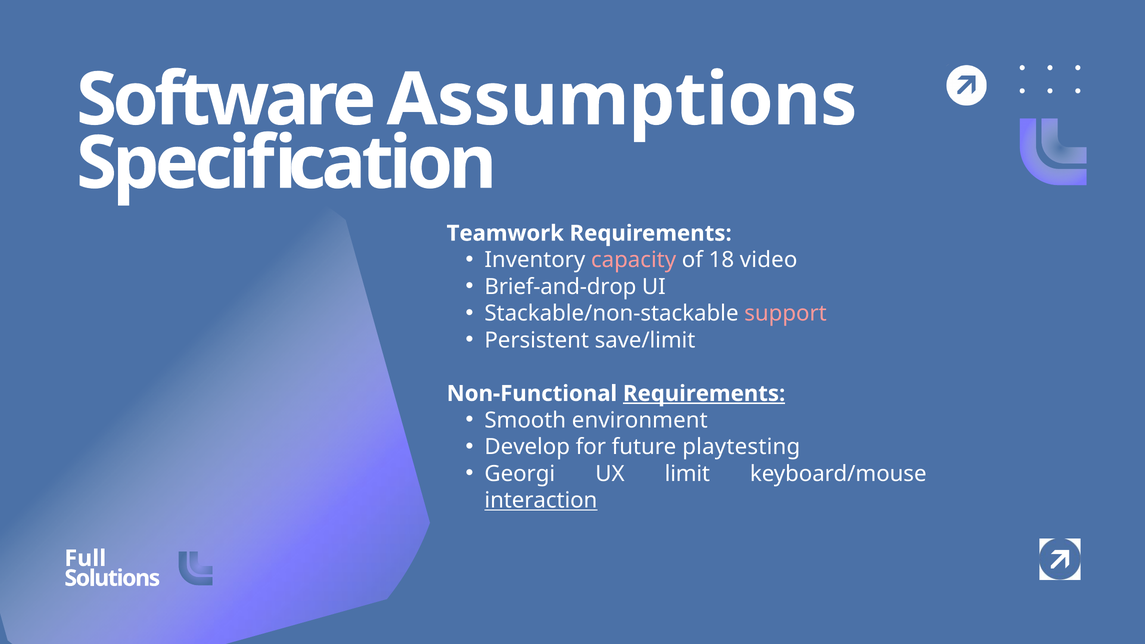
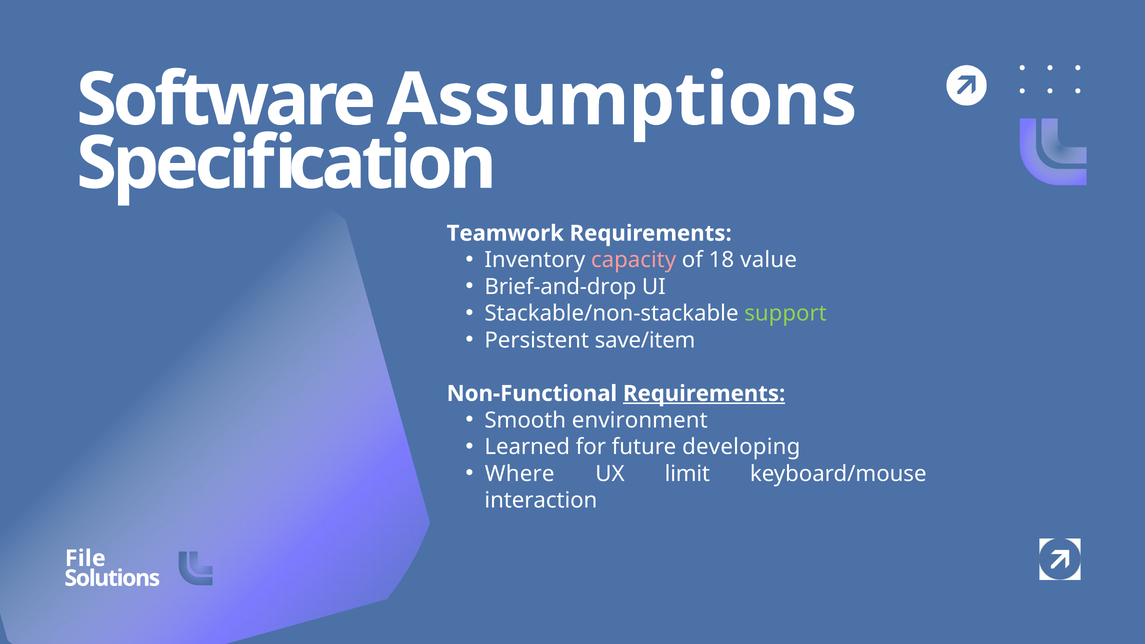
video: video -> value (769, 260)
support colour: pink -> light green (786, 313)
save/limit: save/limit -> save/item (645, 340)
Develop: Develop -> Learned (527, 447)
playtesting: playtesting -> developing (741, 447)
Georgi: Georgi -> Where (520, 474)
interaction underline: present -> none (541, 500)
Full: Full -> File (85, 558)
